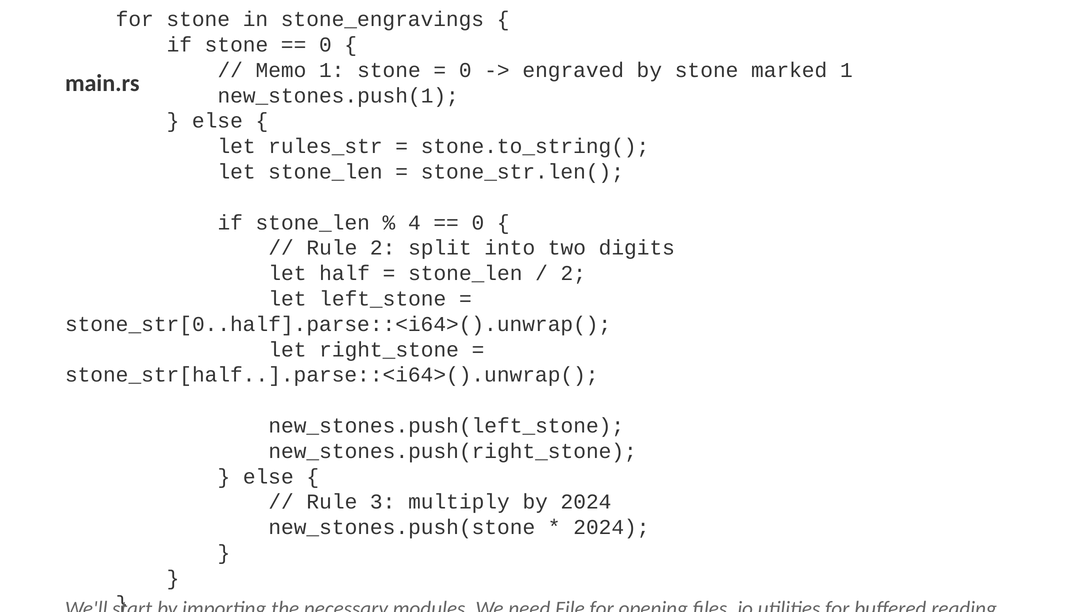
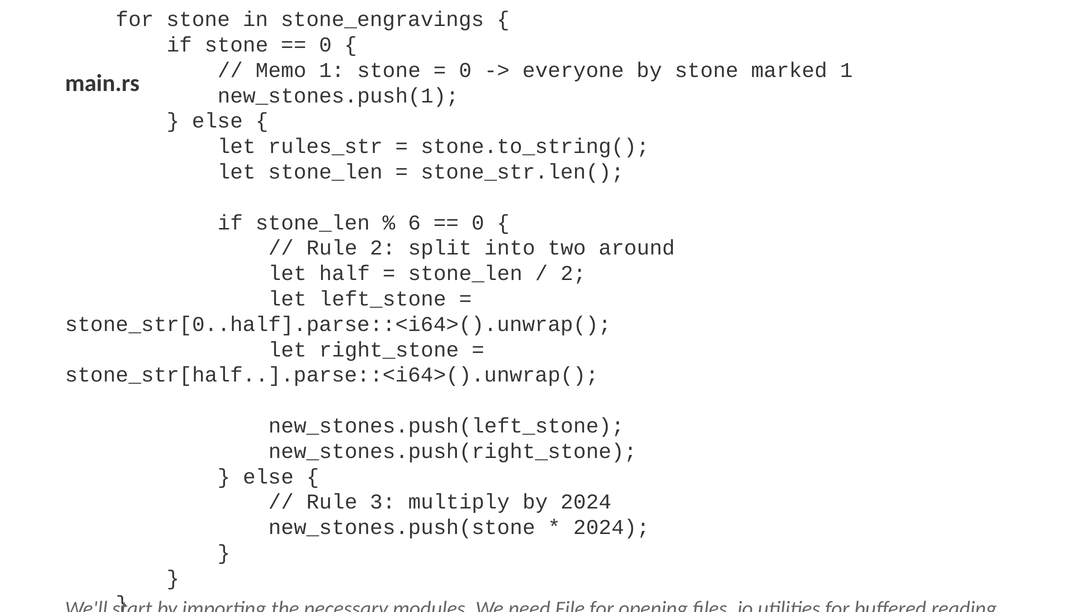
engraved: engraved -> everyone (573, 70)
4: 4 -> 6 (414, 222)
digits: digits -> around (637, 248)
